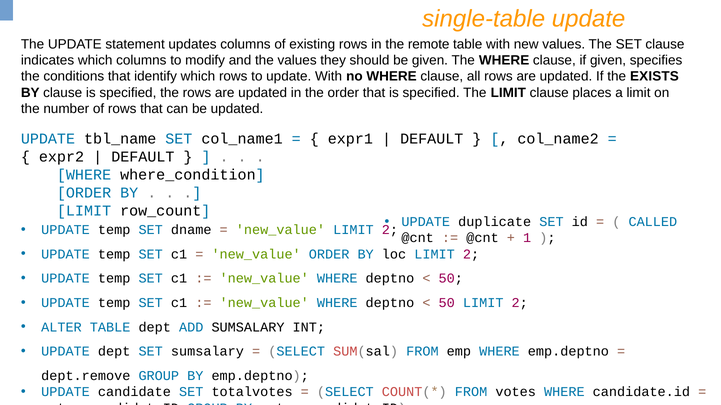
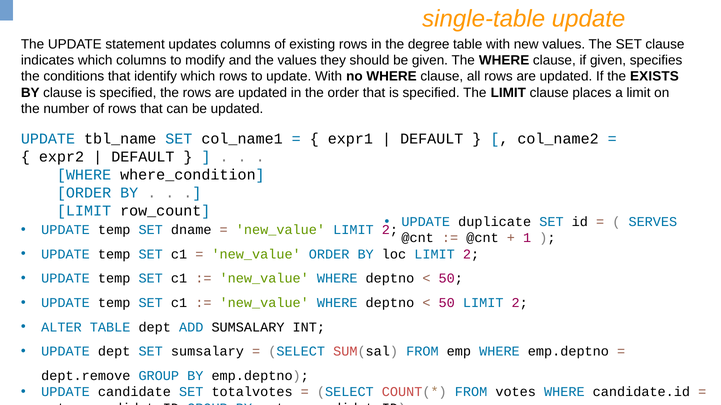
remote: remote -> degree (429, 44)
CALLED: CALLED -> SERVES (653, 222)
